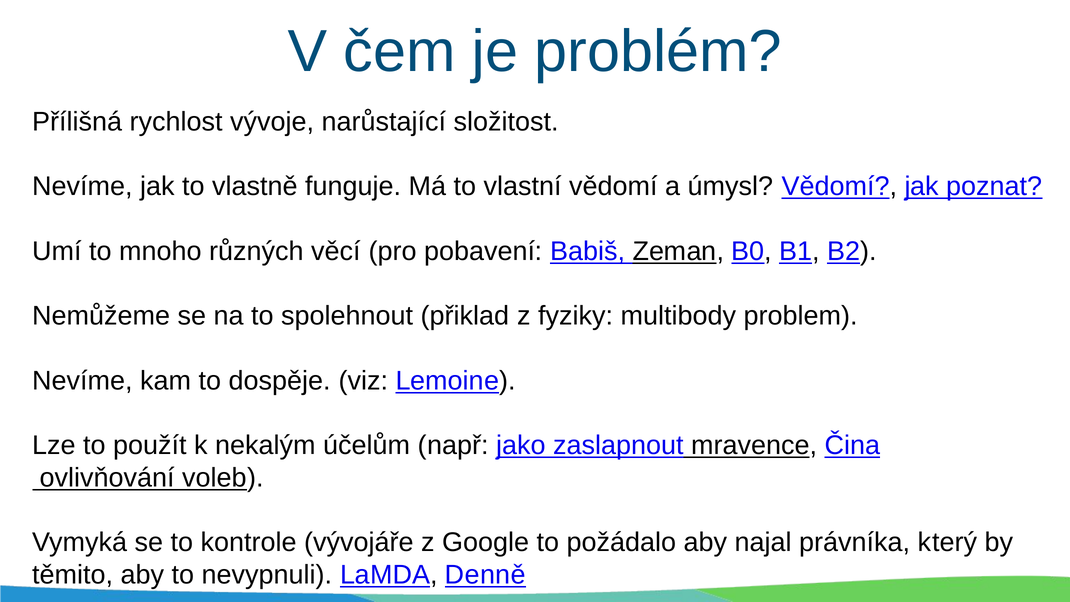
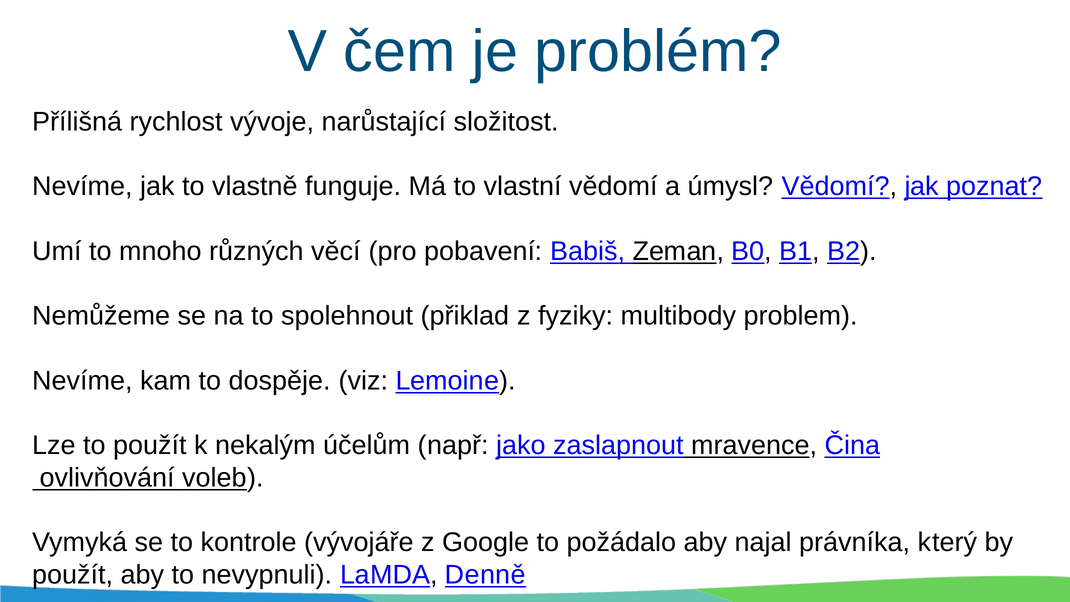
těmito: těmito -> použít (73, 575)
